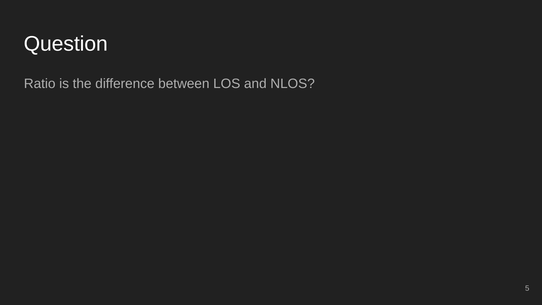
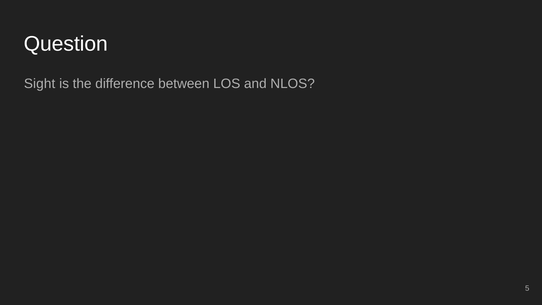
Ratio: Ratio -> Sight (40, 84)
